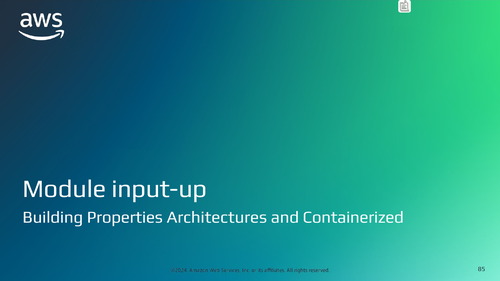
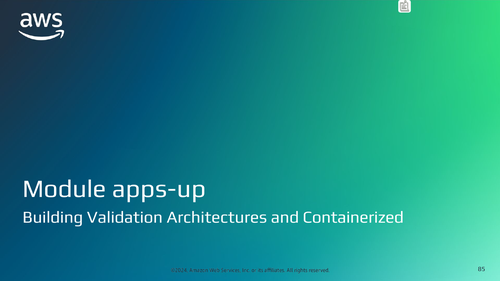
input-up: input-up -> apps-up (159, 189)
Properties: Properties -> Validation (125, 217)
